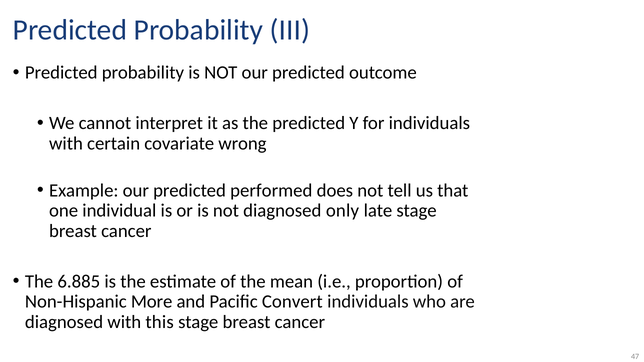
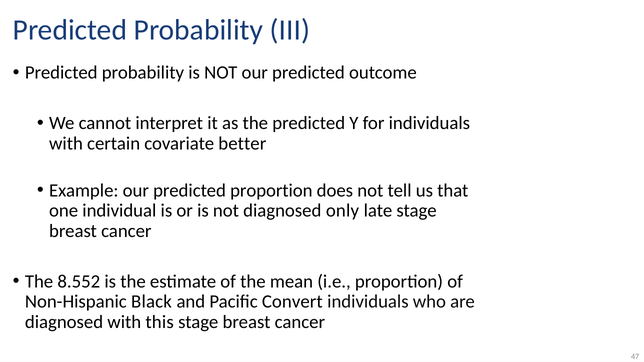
wrong: wrong -> better (242, 143)
predicted performed: performed -> proportion (271, 191)
6.885: 6.885 -> 8.552 (79, 282)
More: More -> Black (151, 302)
